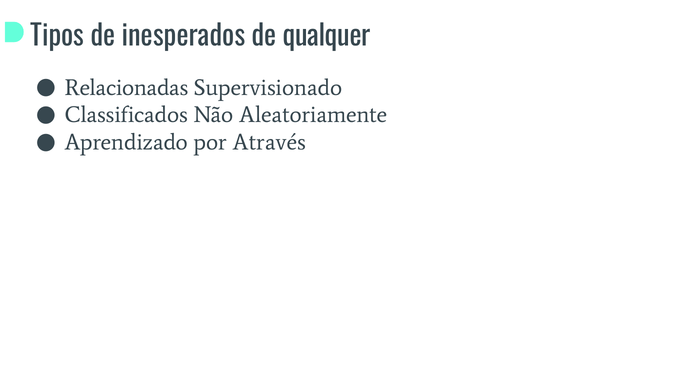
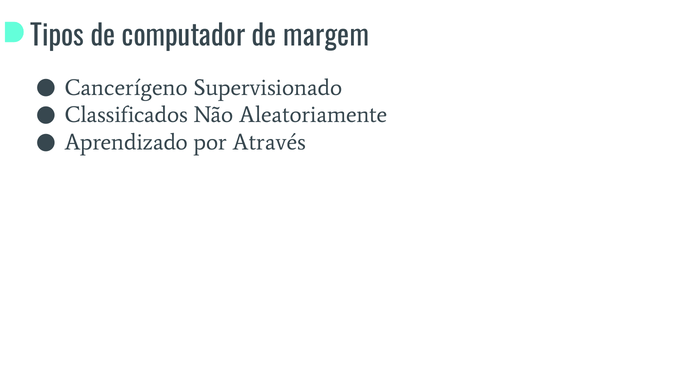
inesperados: inesperados -> computador (183, 37)
qualquer: qualquer -> margem (326, 37)
Relacionadas: Relacionadas -> Cancerígeno (126, 87)
